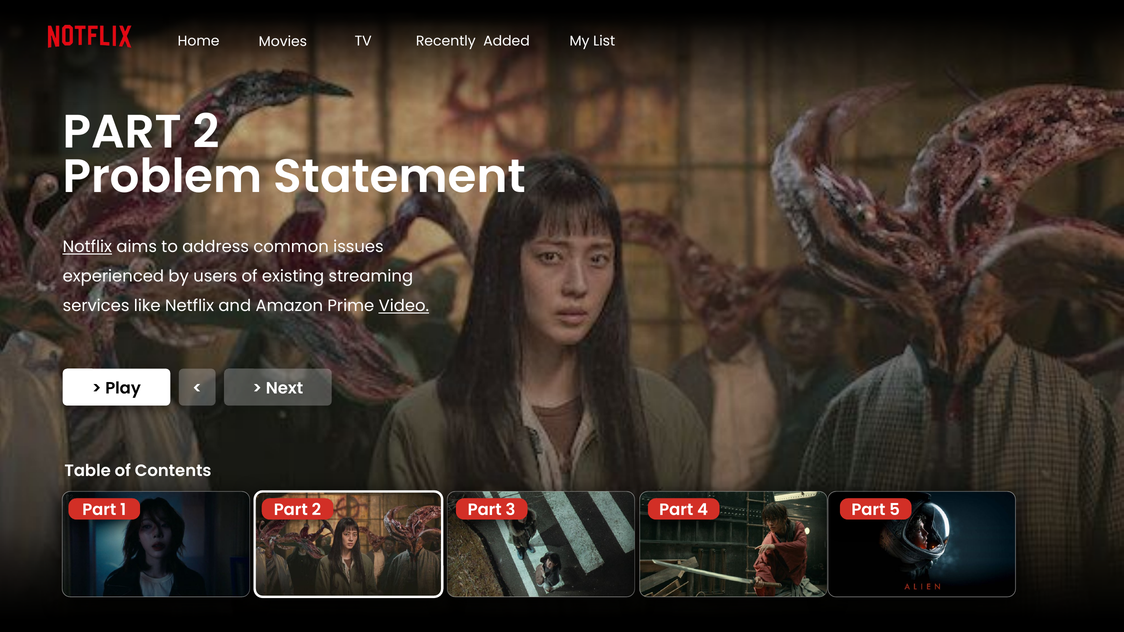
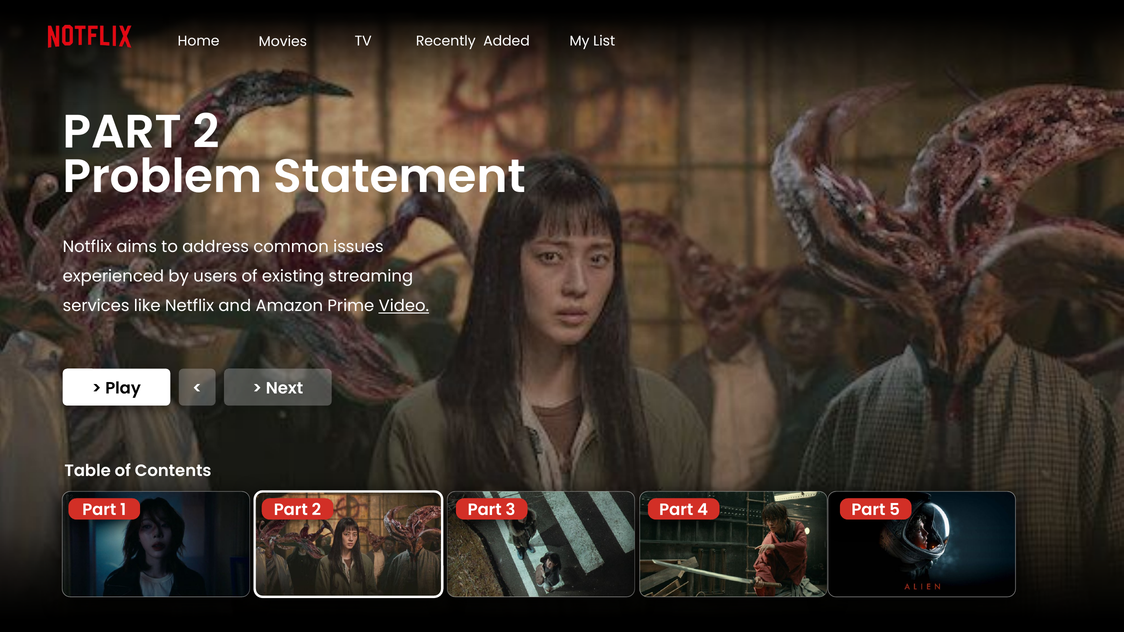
Notflix underline: present -> none (87, 247)
